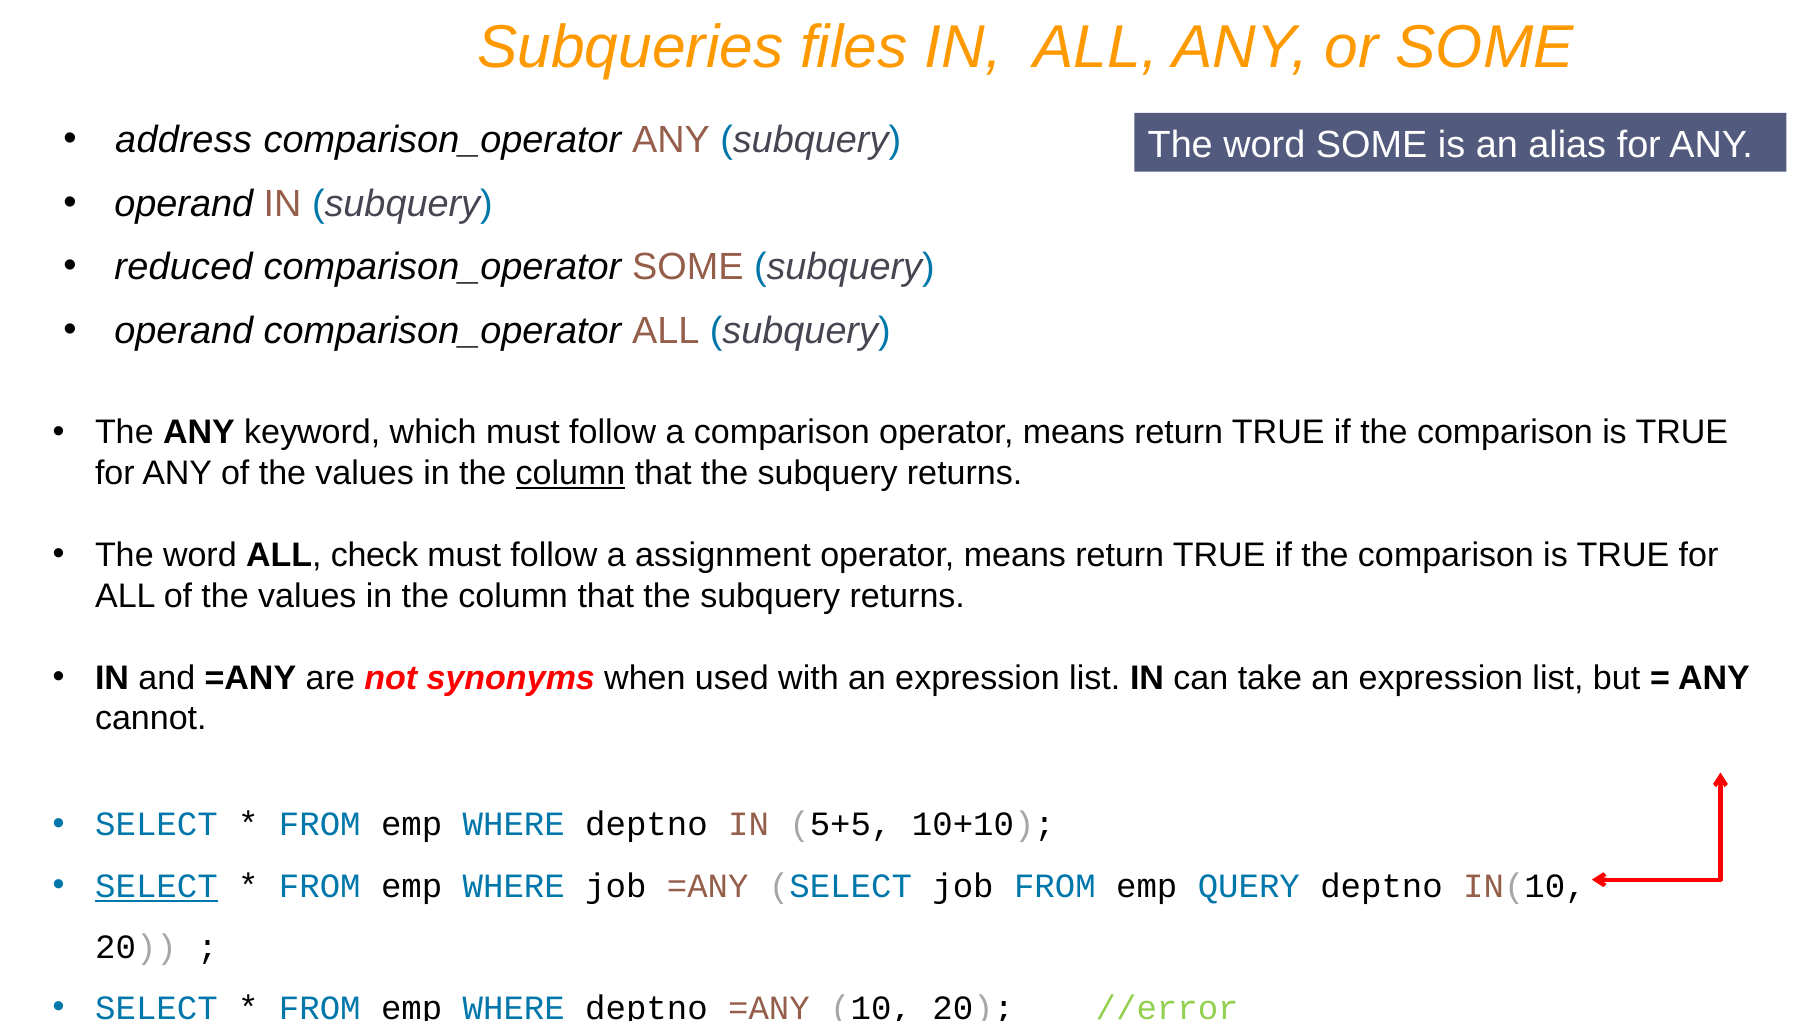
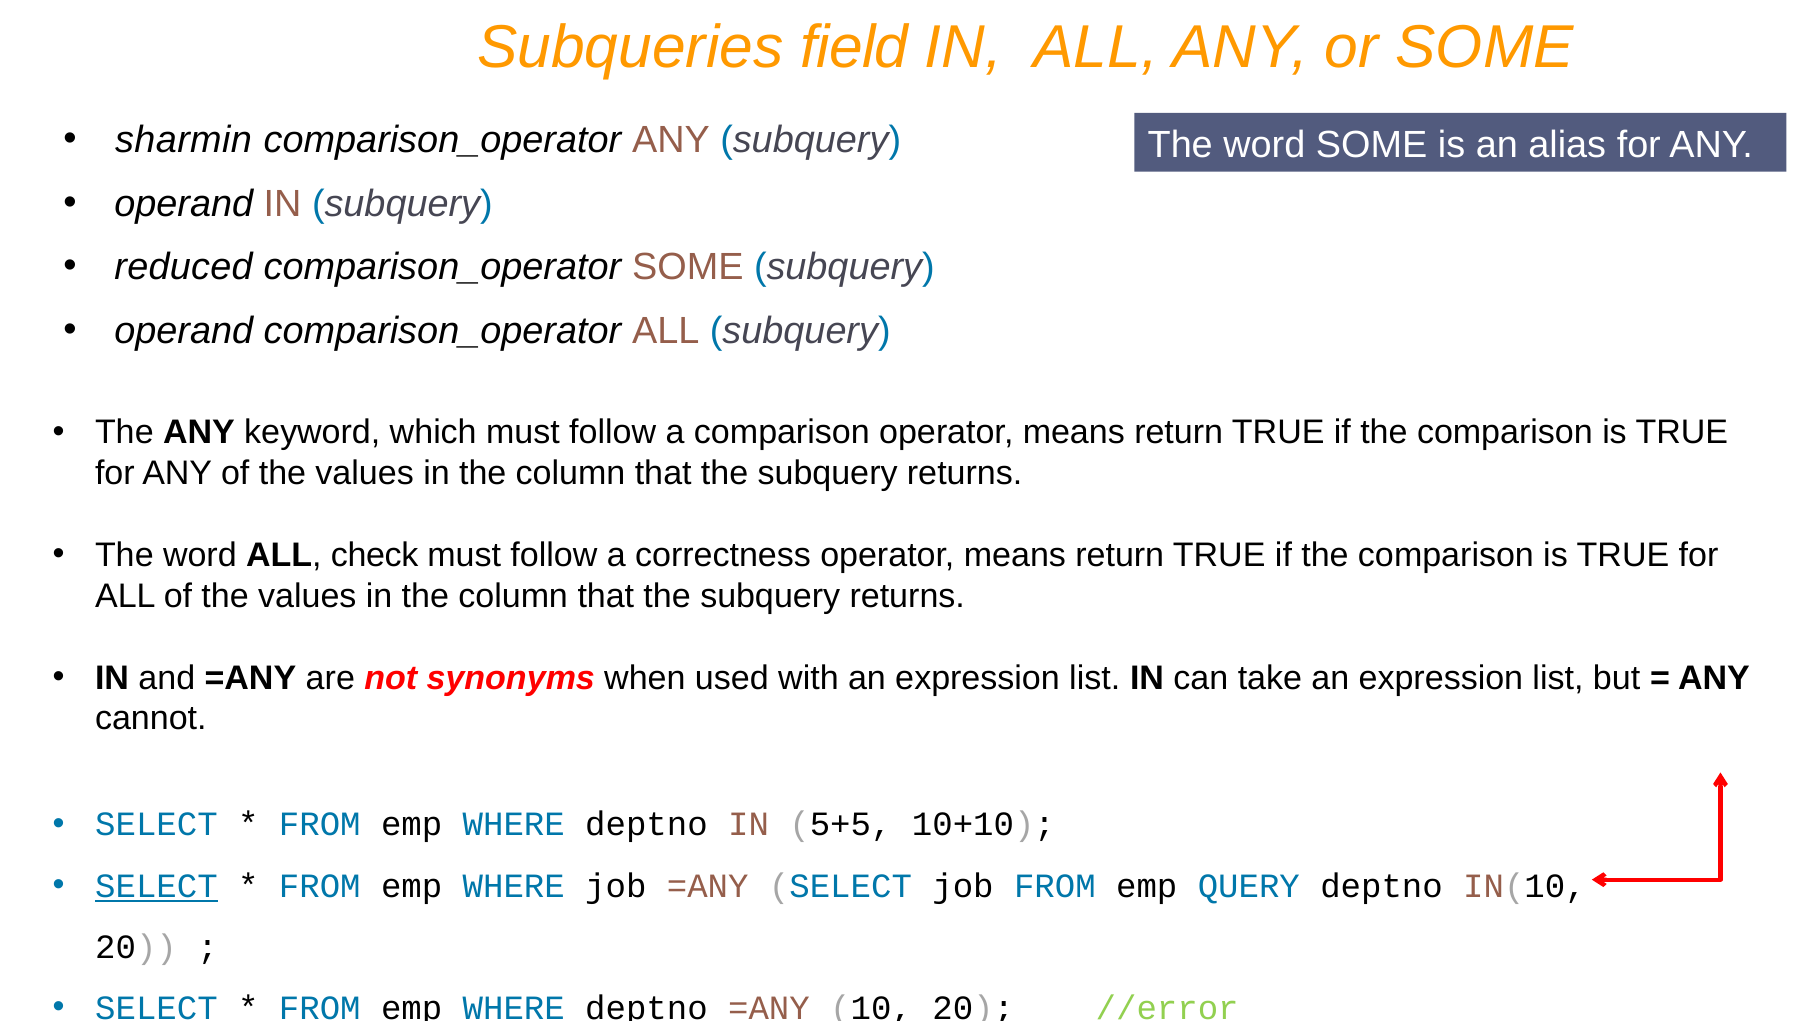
files: files -> field (854, 47)
address: address -> sharmin (184, 140)
column underline: present -> none (571, 474)
assignment: assignment -> correctness (723, 555)
